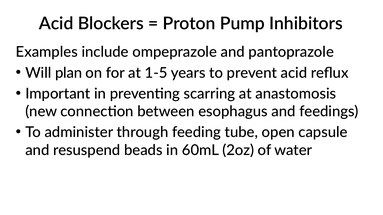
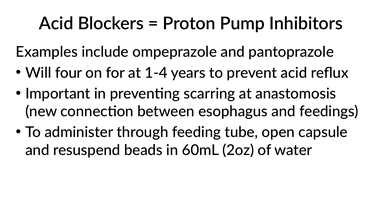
plan: plan -> four (69, 73)
1-5: 1-5 -> 1-4 (156, 73)
